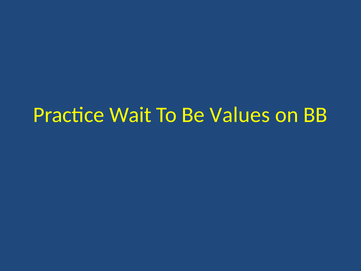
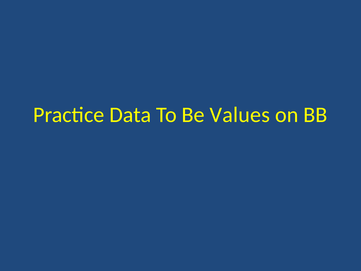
Wait: Wait -> Data (130, 115)
